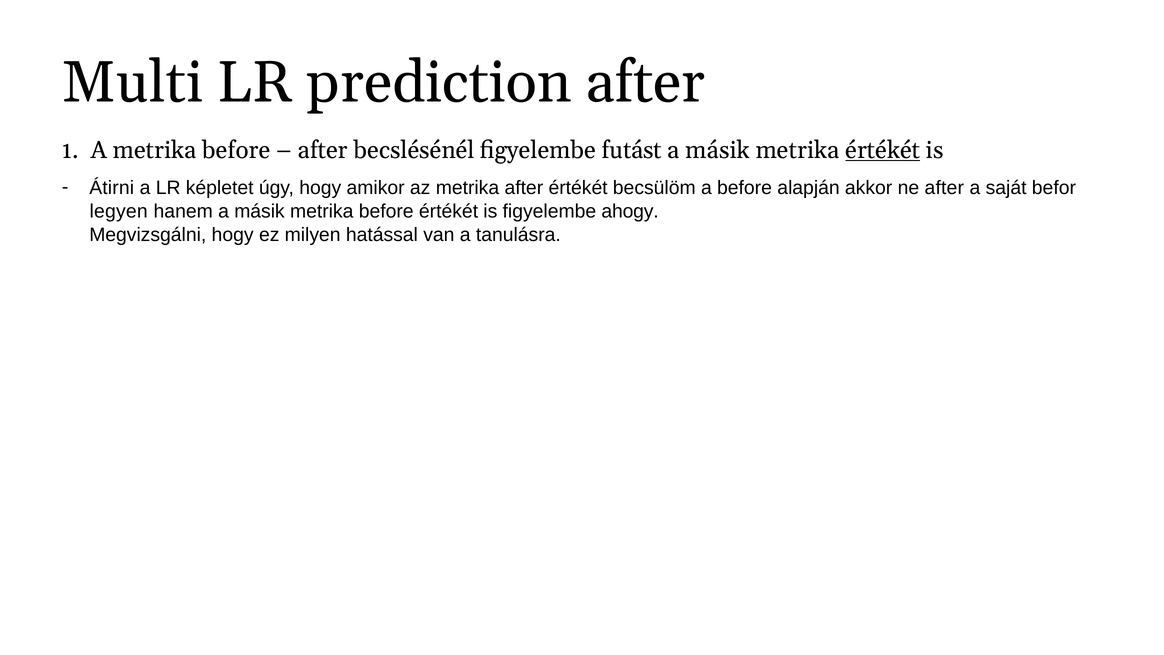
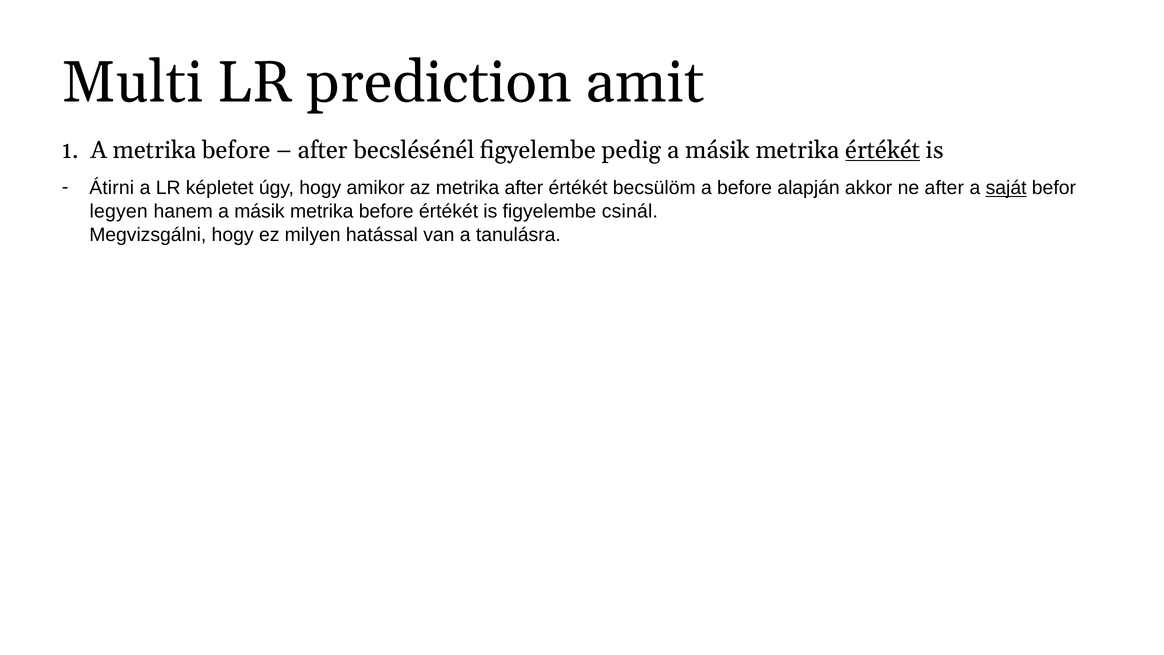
prediction after: after -> amit (645, 83)
futást: futást -> pedig (632, 150)
saját underline: none -> present (1006, 188)
ahogy: ahogy -> csinál (630, 211)
